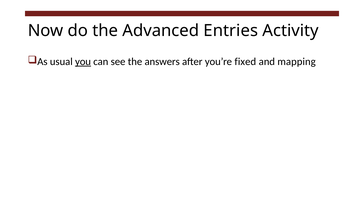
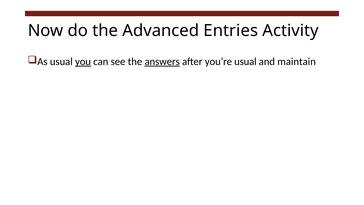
answers underline: none -> present (162, 62)
you’re fixed: fixed -> usual (245, 62)
mapping: mapping -> maintain (297, 62)
